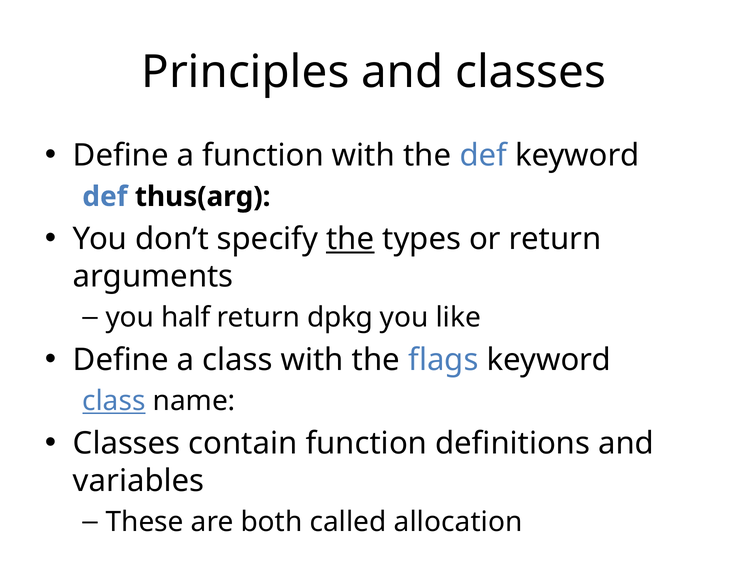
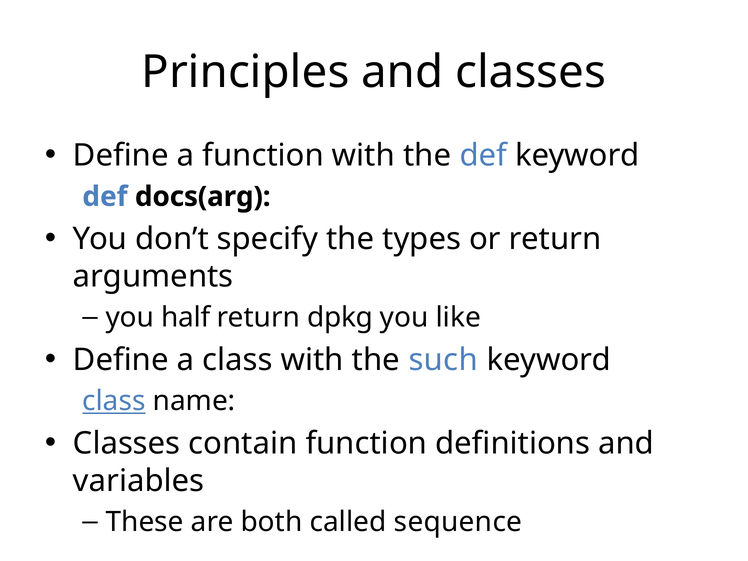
thus(arg: thus(arg -> docs(arg (203, 197)
the underline: present -> none (350, 239)
flags: flags -> such (443, 360)
allocation: allocation -> sequence (458, 522)
